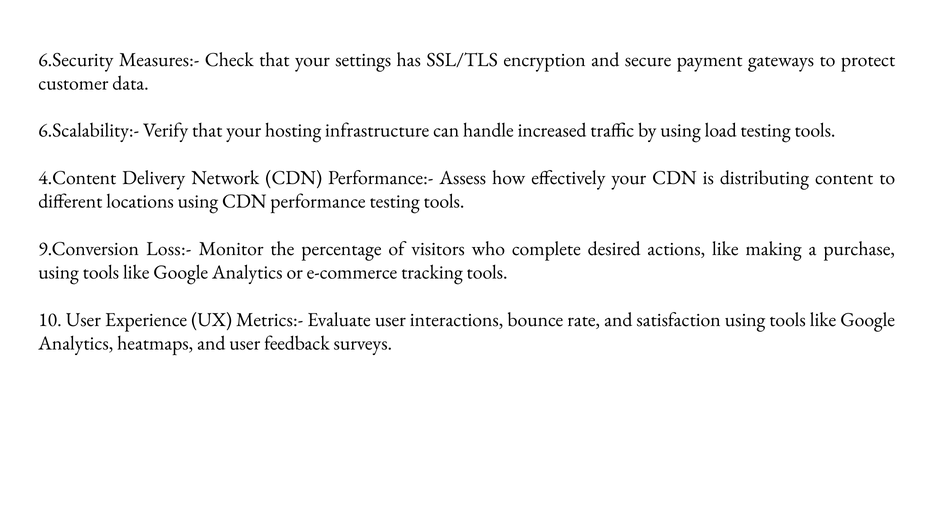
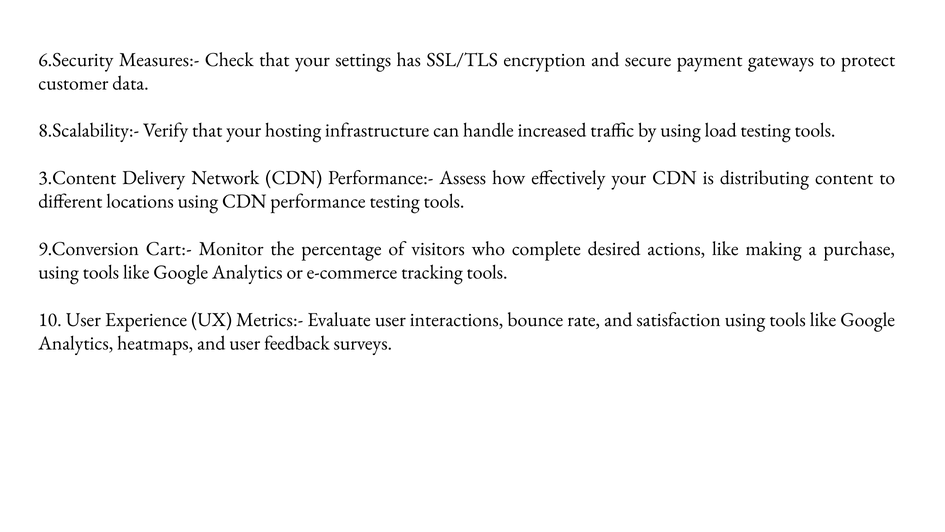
6.Scalability:-: 6.Scalability:- -> 8.Scalability:- (89, 130)
4.Content: 4.Content -> 3.Content (77, 178)
Loss:-: Loss:- -> Cart:- (169, 249)
